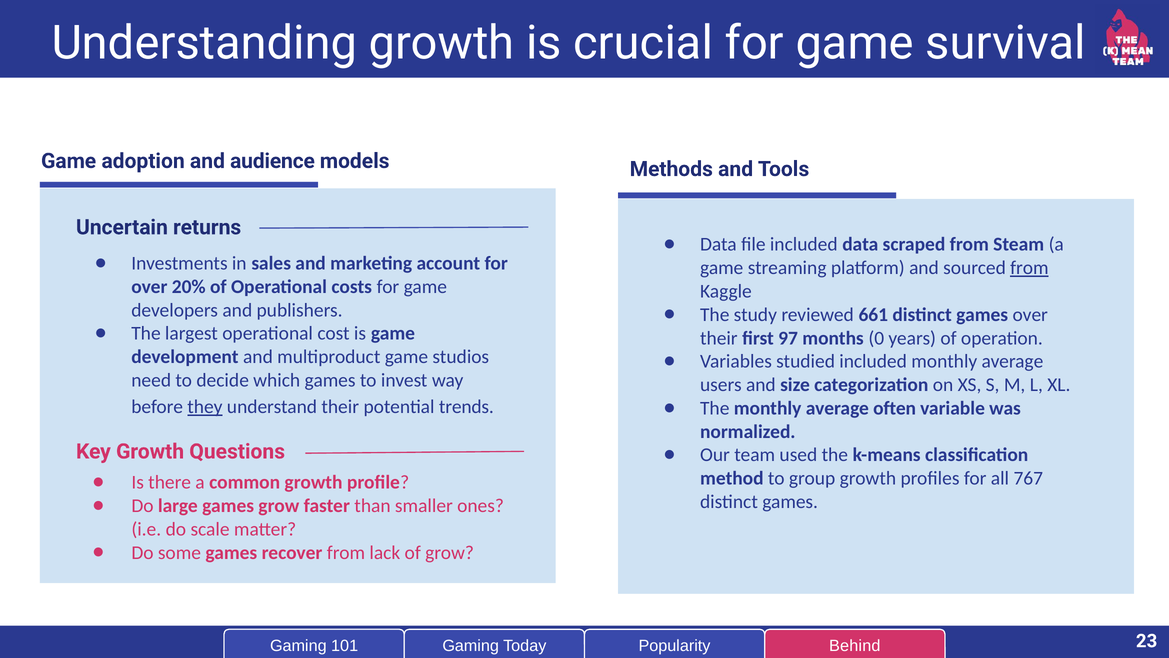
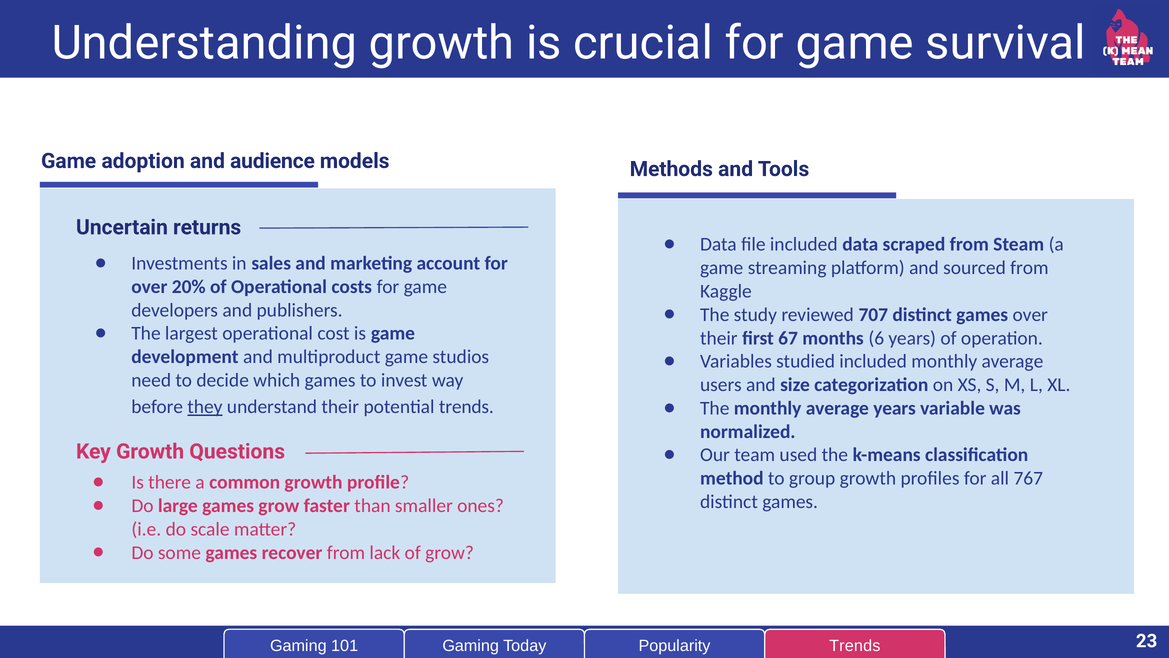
from underline: present -> none (1029, 268)
661: 661 -> 707 (873, 314)
97: 97 -> 67 (788, 338)
0: 0 -> 6 (876, 338)
average often: often -> years (895, 408)
Behind: Behind -> Trends (855, 646)
